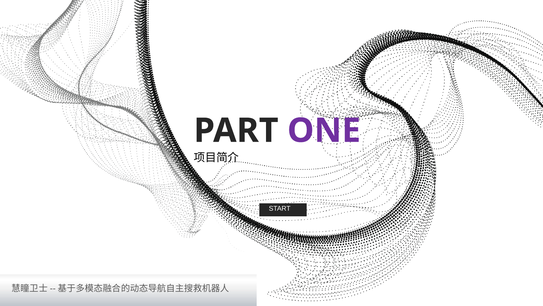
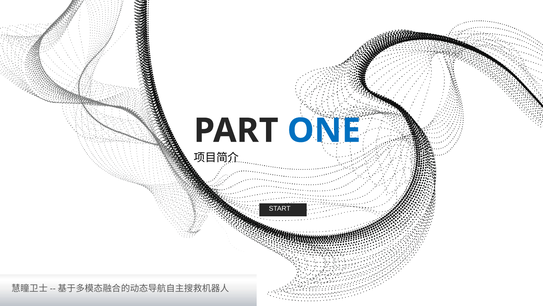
ONE colour: purple -> blue (324, 130)
